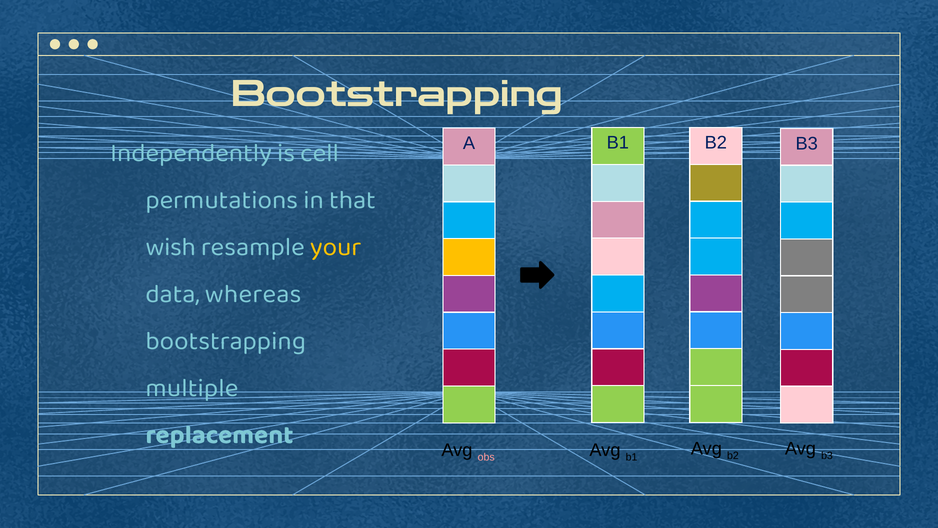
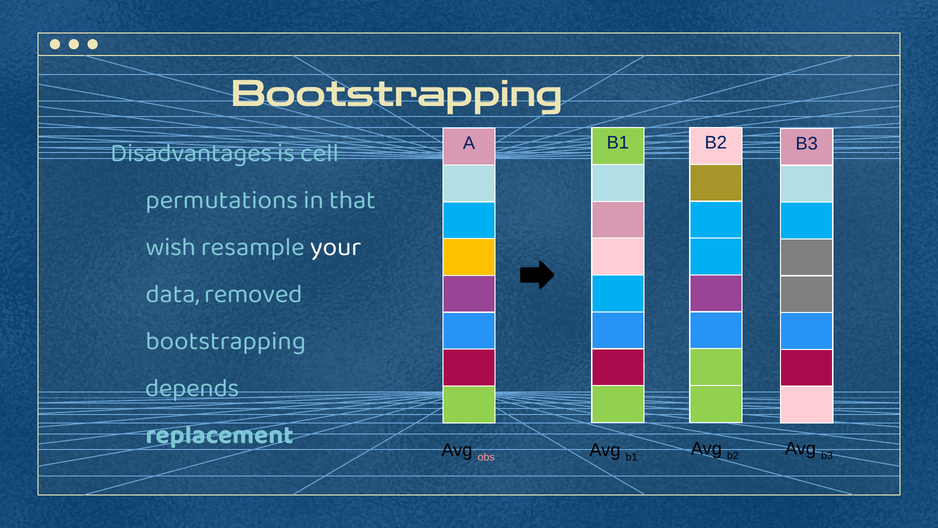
Independently: Independently -> Disadvantages (191, 153)
your colour: yellow -> white (336, 247)
whereas: whereas -> removed (253, 293)
multiple: multiple -> depends (192, 387)
